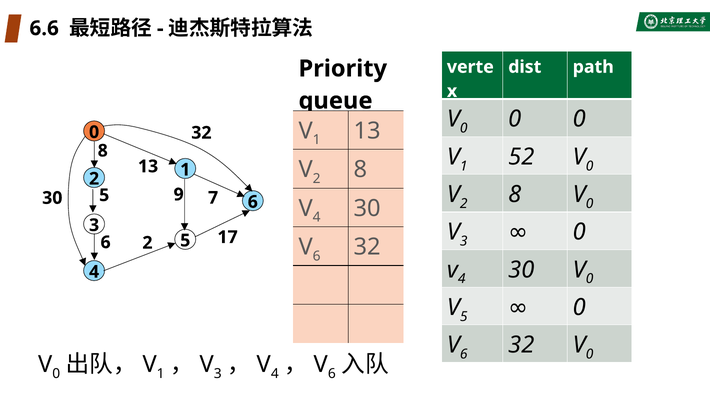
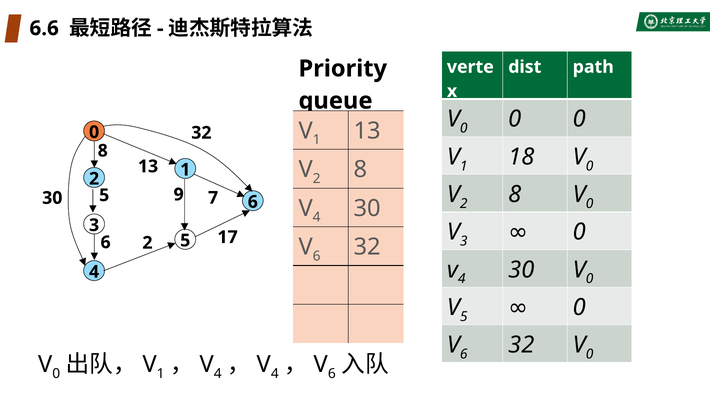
52: 52 -> 18 (521, 157)
3: 3 -> 4 (218, 374)
